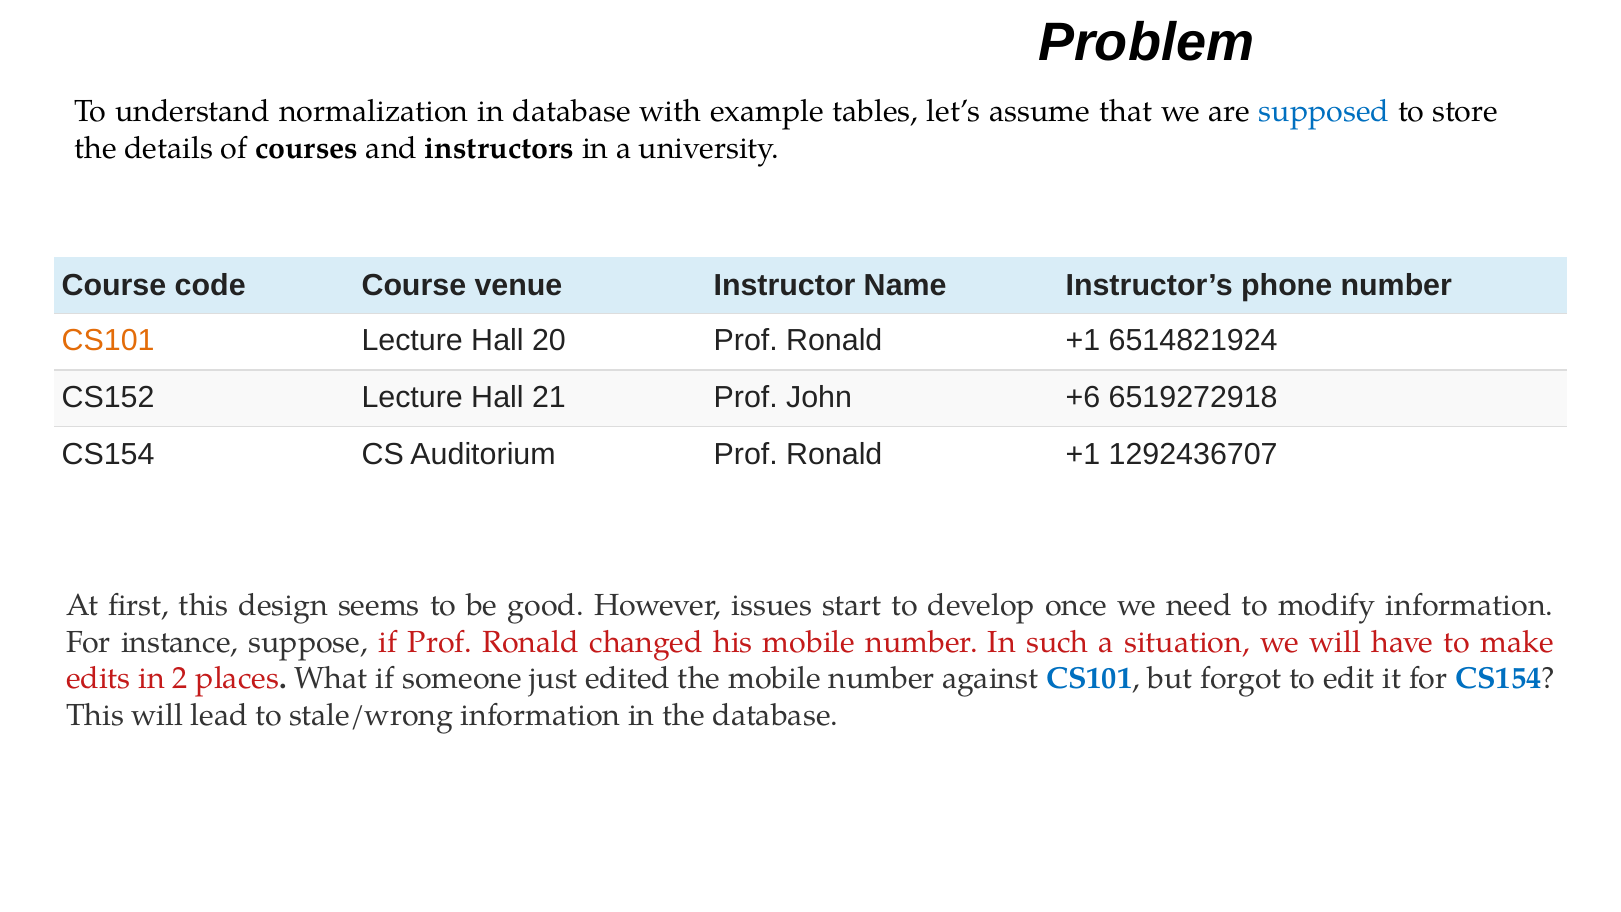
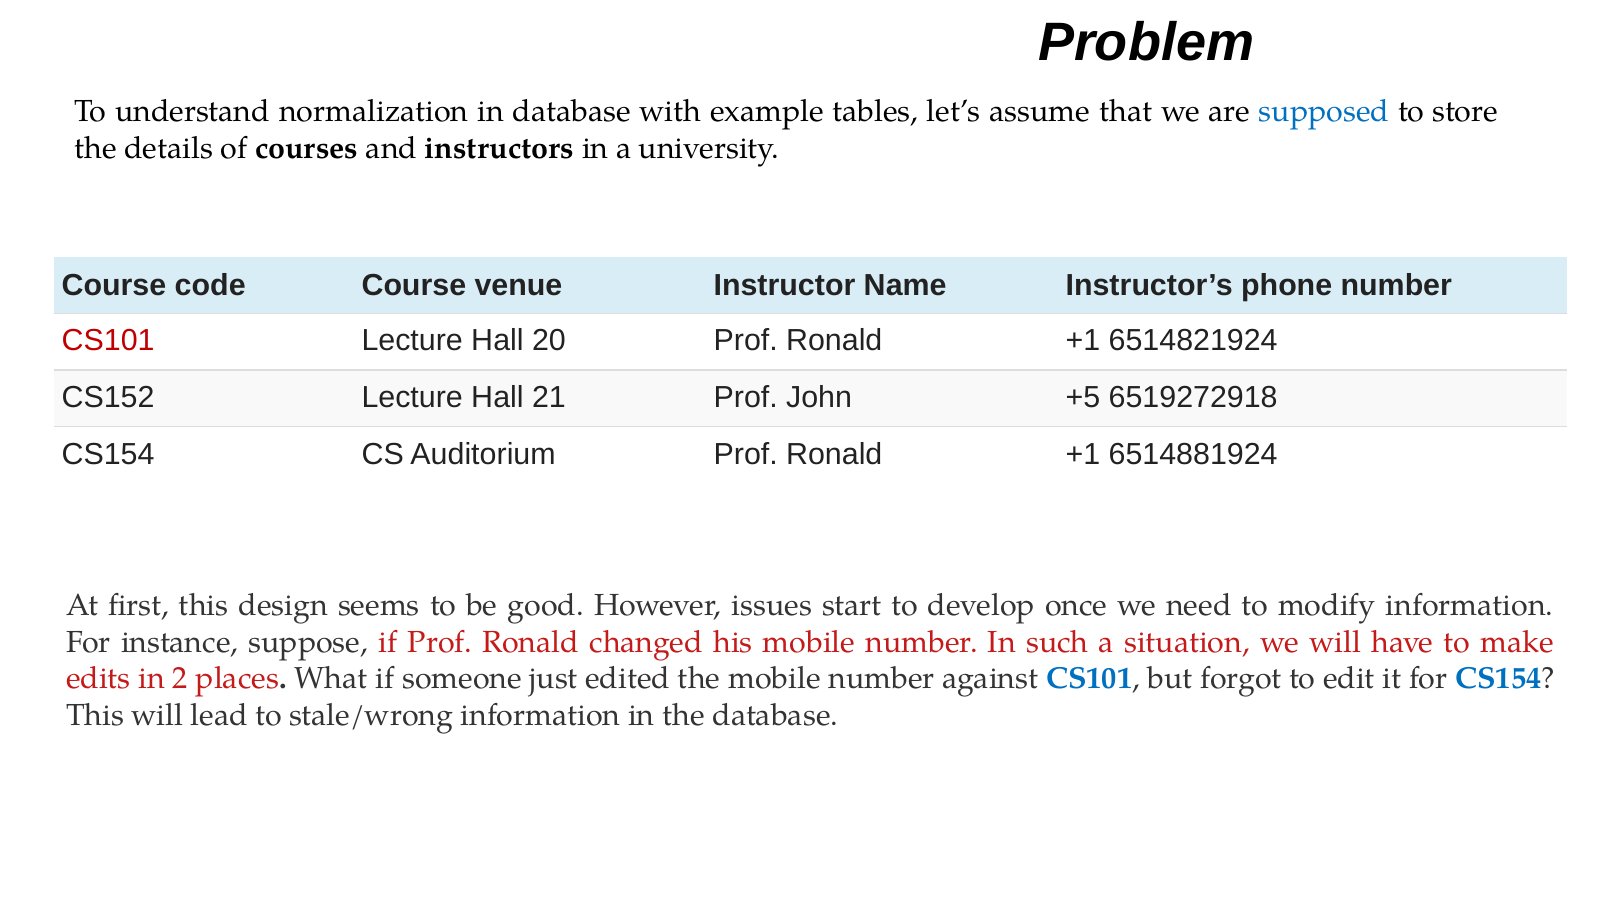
CS101 colour: orange -> red (108, 341)
+6: +6 -> +5 (1083, 398)
1292436707: 1292436707 -> 6514881924 (1193, 454)
